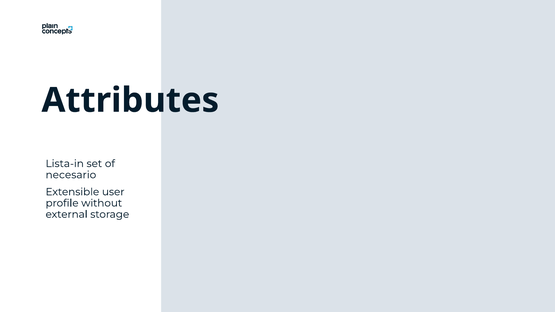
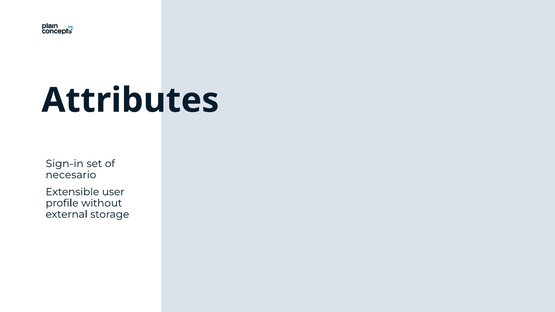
Lista-in: Lista-in -> Sign-in (65, 164)
